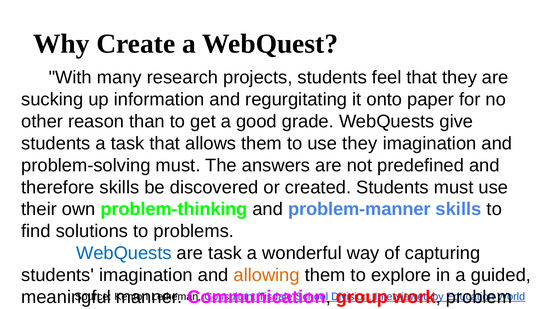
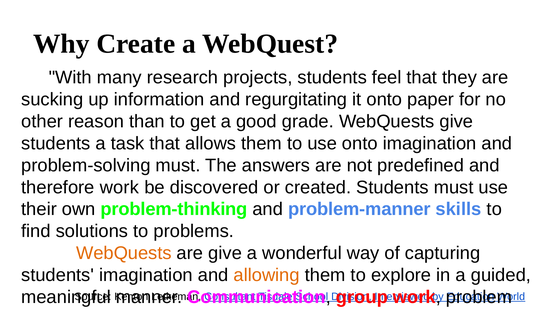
use they: they -> onto (360, 144)
therefore skills: skills -> work (119, 188)
WebQuests colour: blue -> orange (124, 254)
are task: task -> give (225, 254)
